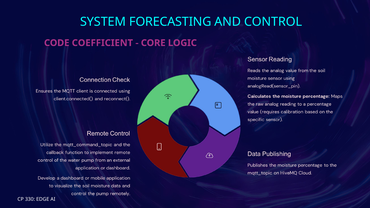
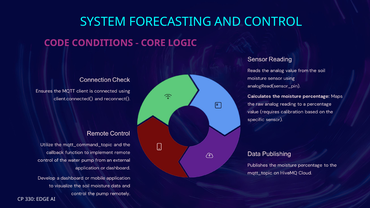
COEFFICIENT: COEFFICIENT -> CONDITIONS (102, 43)
